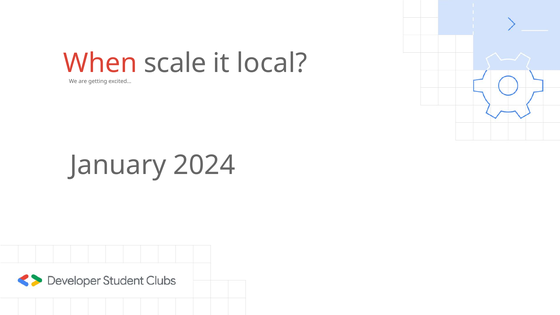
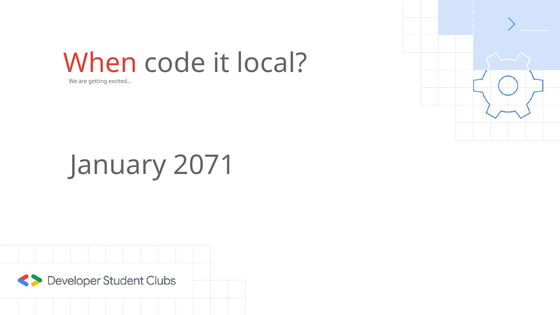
scale: scale -> code (175, 63)
2024: 2024 -> 2071 (204, 165)
